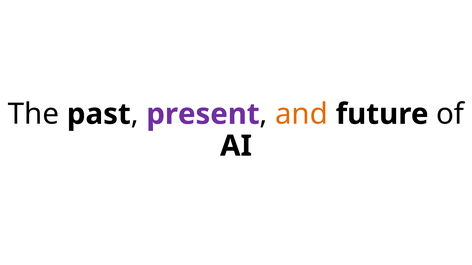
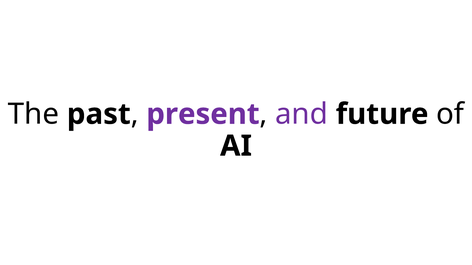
and colour: orange -> purple (302, 114)
